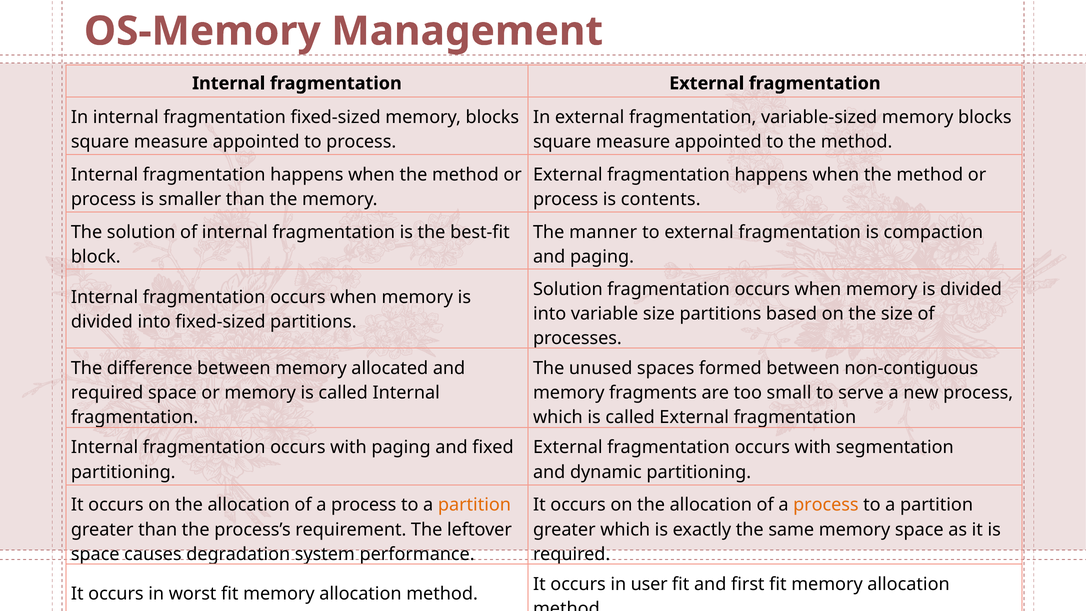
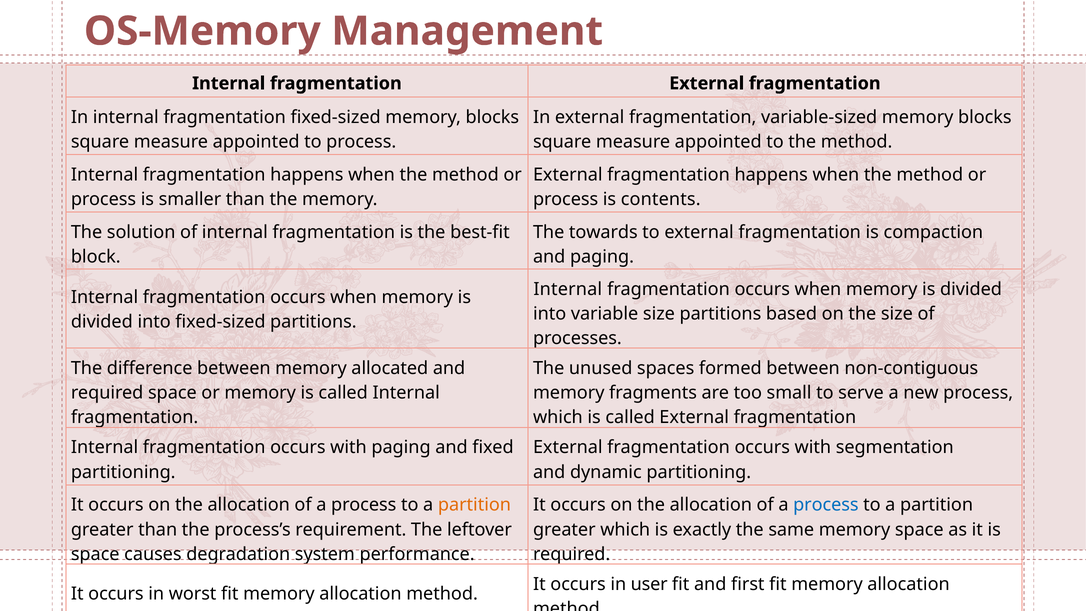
manner: manner -> towards (603, 232)
Solution: Solution -> Internal (568, 289)
process colour: orange -> blue (826, 505)
